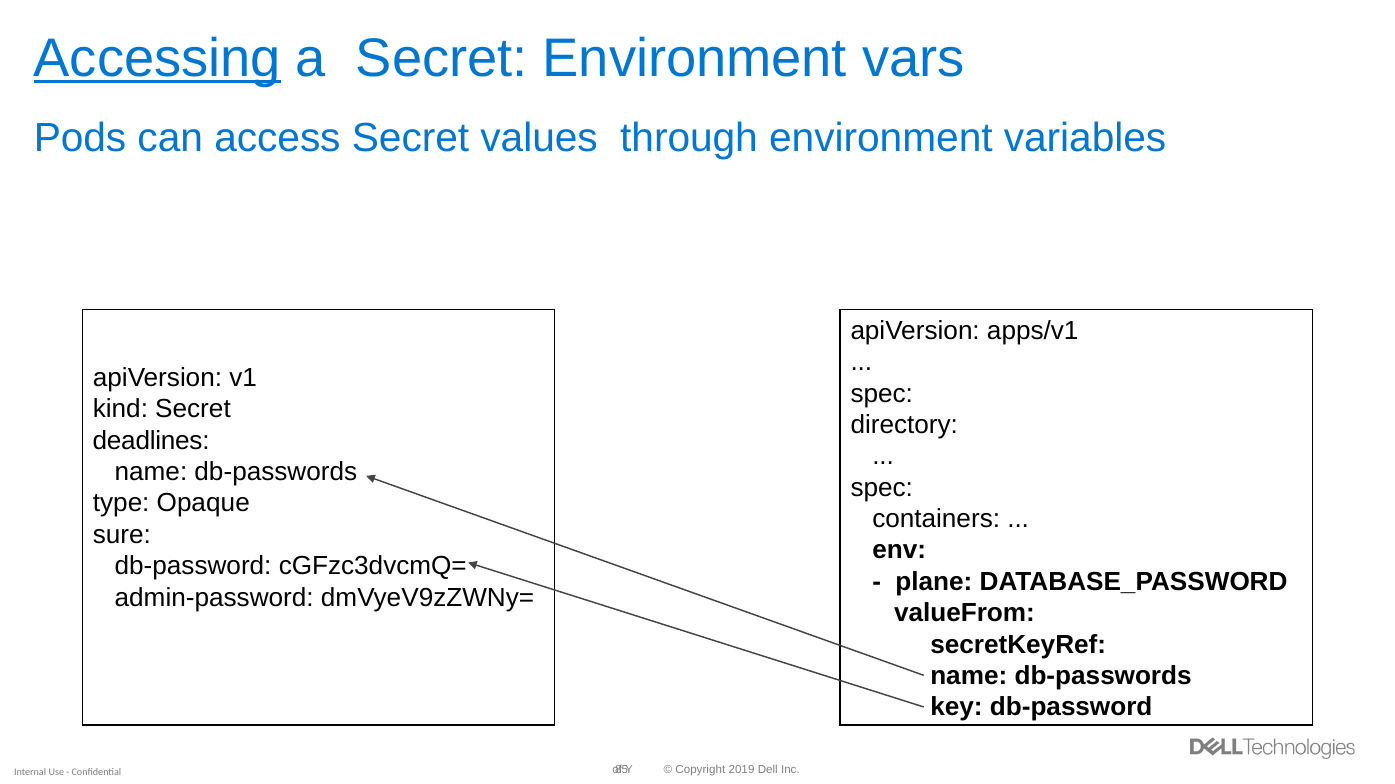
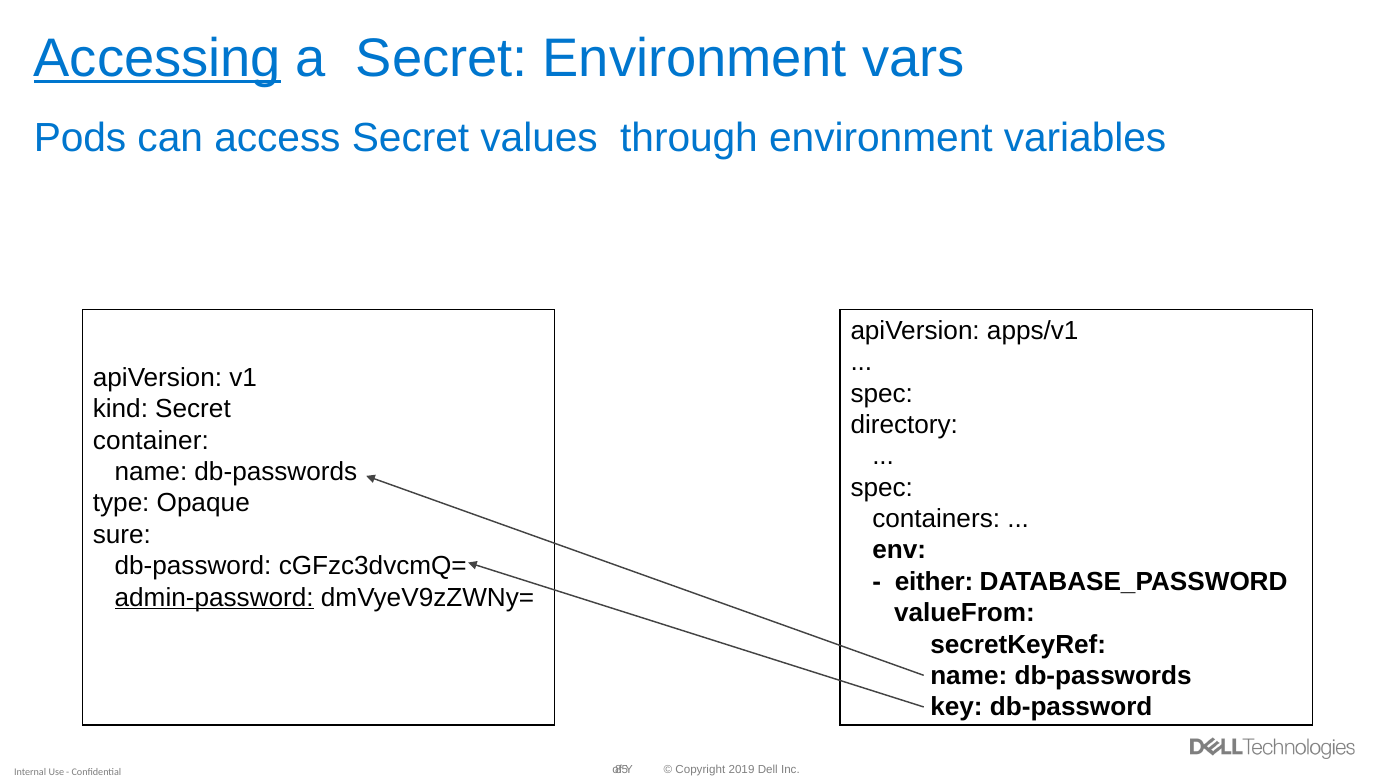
deadlines: deadlines -> container (151, 441)
plane: plane -> either (934, 582)
admin-password underline: none -> present (214, 598)
